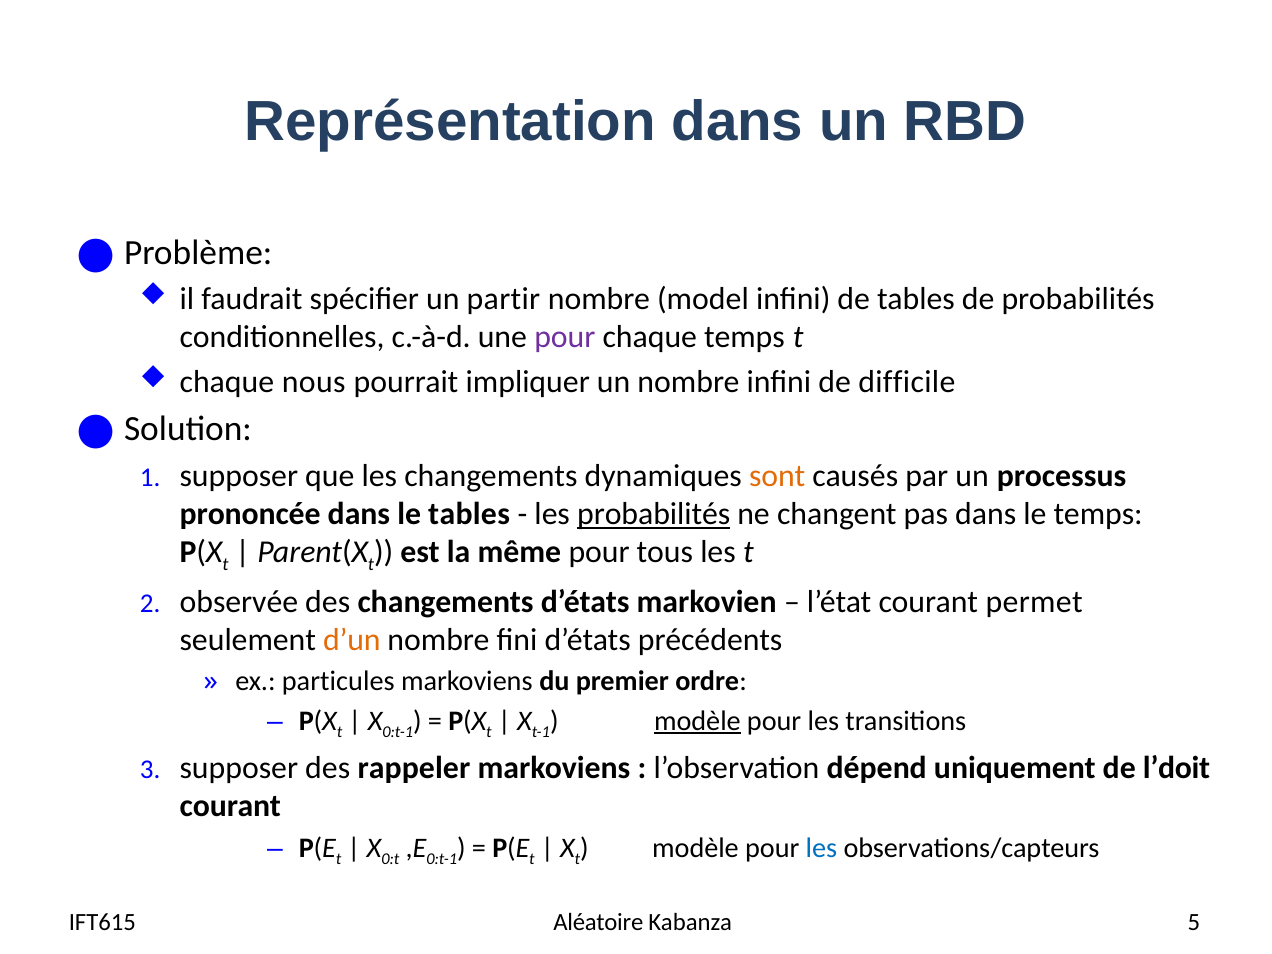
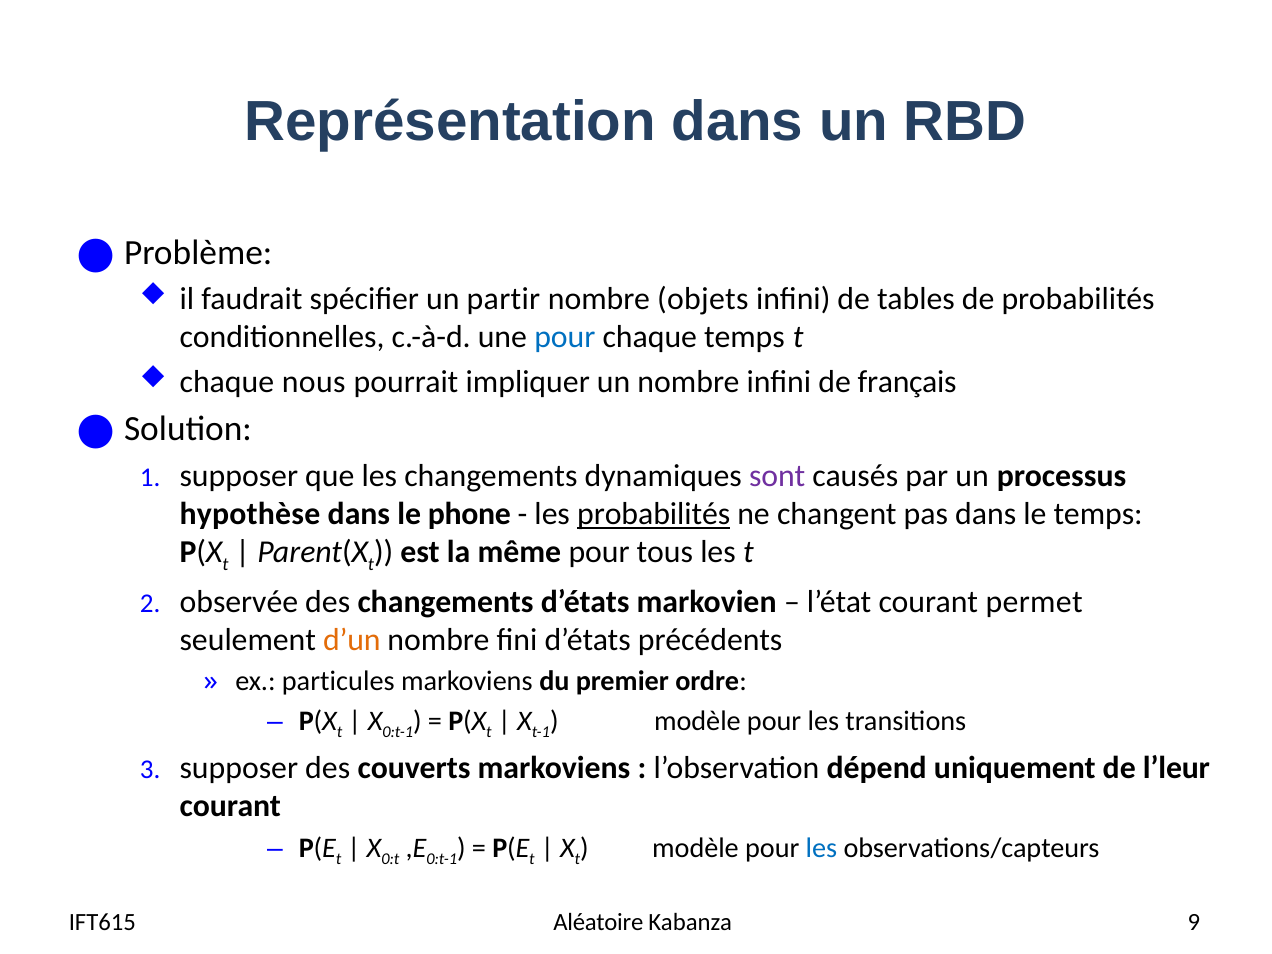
model: model -> objets (703, 299)
pour colour: purple -> blue (565, 337)
difficile: difficile -> français (907, 382)
sont colour: orange -> purple (777, 476)
prononcée: prononcée -> hypothèse (250, 514)
le tables: tables -> phone (469, 514)
modèle underline: present -> none (697, 721)
rappeler: rappeler -> couverts (414, 768)
l’doit: l’doit -> l’leur (1176, 768)
5: 5 -> 9 (1194, 923)
